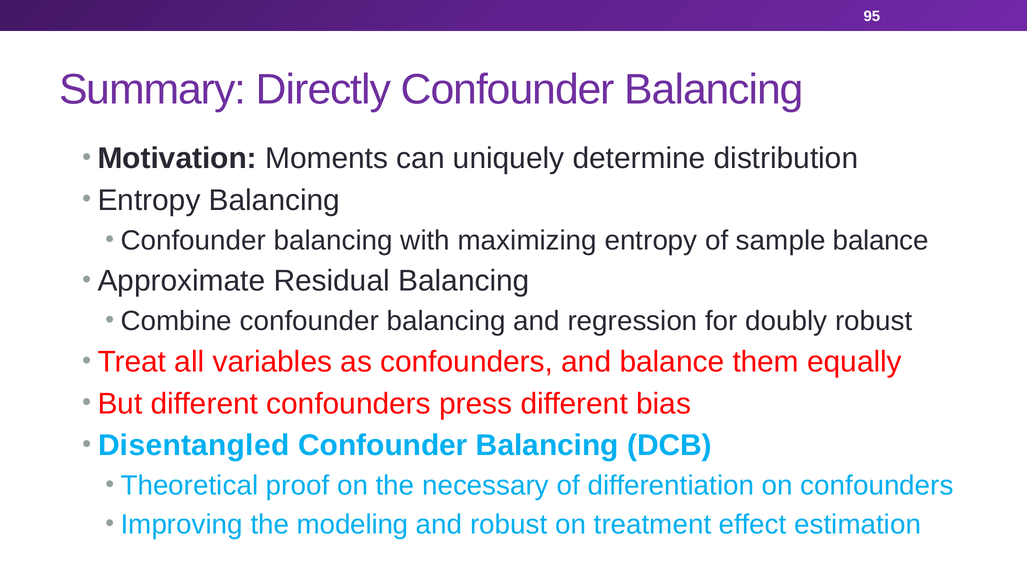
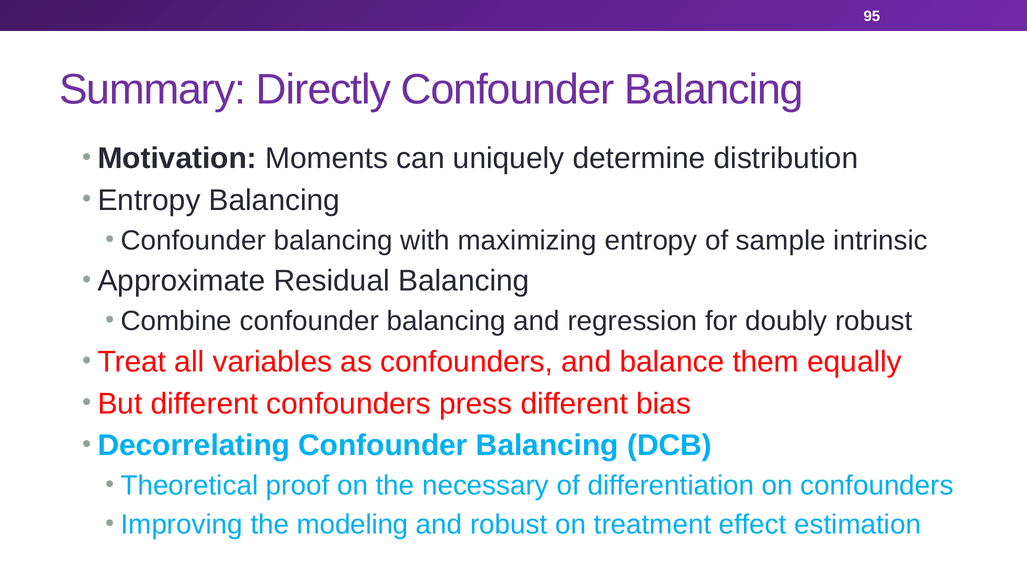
sample balance: balance -> intrinsic (881, 241)
Disentangled: Disentangled -> Decorrelating (194, 446)
